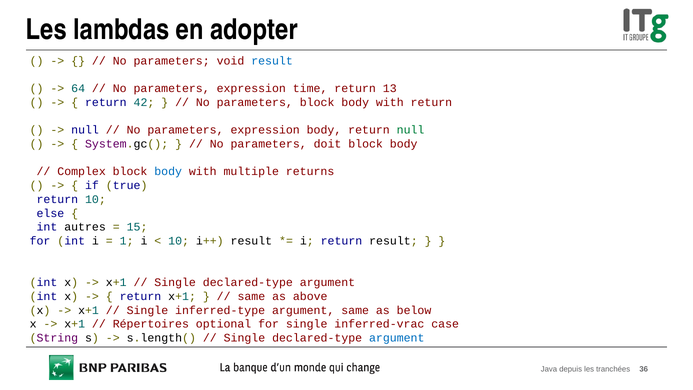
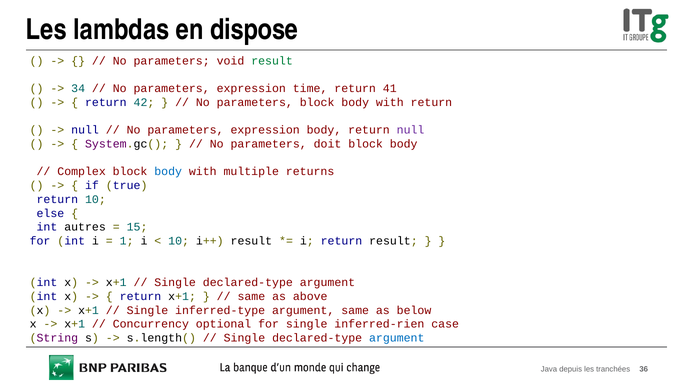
adopter: adopter -> dispose (254, 30)
result colour: blue -> green (272, 61)
64: 64 -> 34 (78, 88)
13: 13 -> 41 (390, 88)
null colour: green -> purple (411, 130)
Répertoires: Répertoires -> Concurrency (151, 324)
inferred-vrac: inferred-vrac -> inferred-rien (379, 324)
